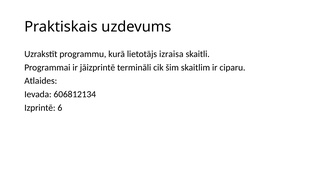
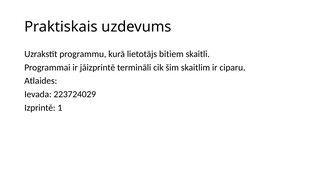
izraisa: izraisa -> bitiem (171, 54)
606812134: 606812134 -> 223724029 (75, 94)
6: 6 -> 1 (60, 107)
